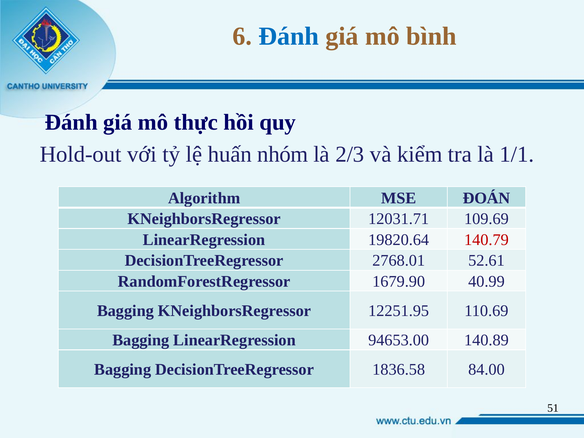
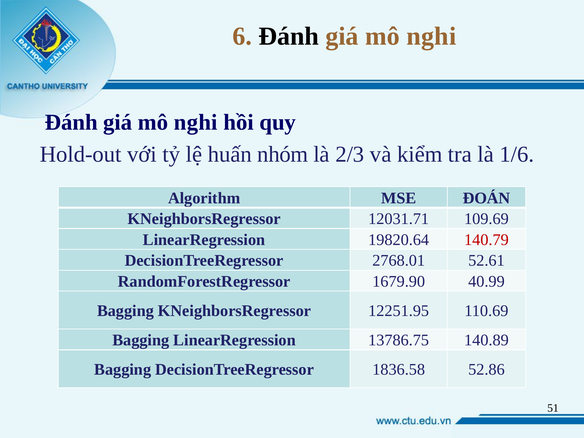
Đánh colour: blue -> black (289, 36)
bình: bình -> nghi (431, 36)
thực: thực -> nghi (196, 122)
1/1: 1/1 -> 1/6 (517, 154)
94653.00: 94653.00 -> 13786.75 (399, 340)
84.00: 84.00 -> 52.86 (486, 370)
